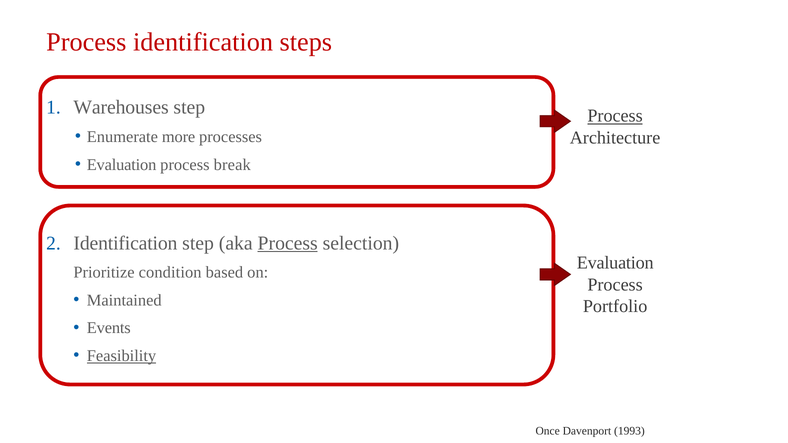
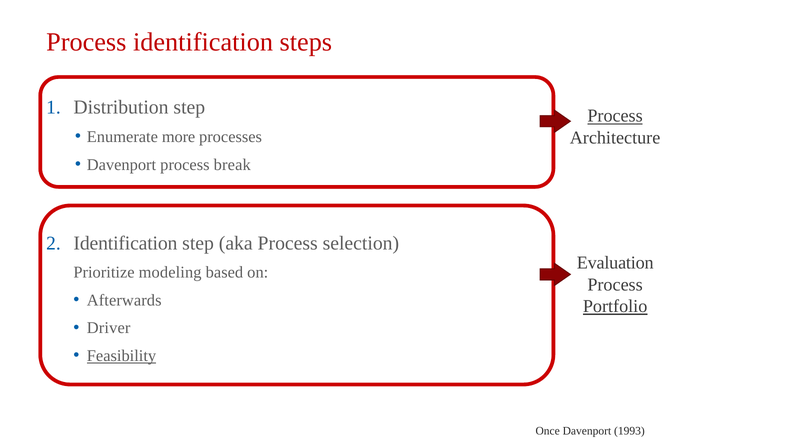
Warehouses: Warehouses -> Distribution (121, 108)
Evaluation: Evaluation -> Davenport (121, 165)
Process underline: present -> none (288, 243)
condition: condition -> modeling (170, 273)
Maintained: Maintained -> Afterwards (124, 300)
Portfolio underline: none -> present (615, 307)
Events: Events -> Driver (109, 328)
